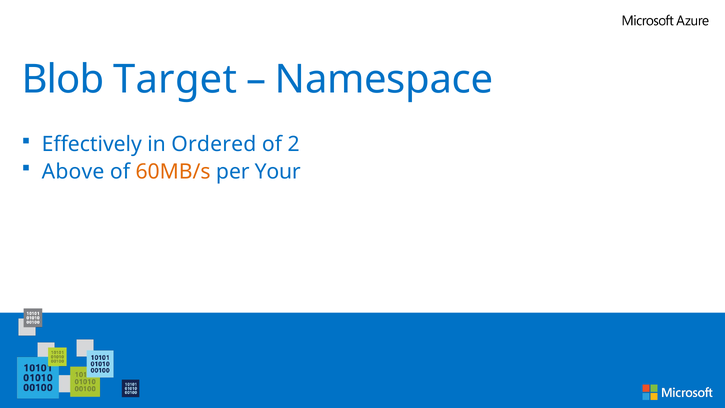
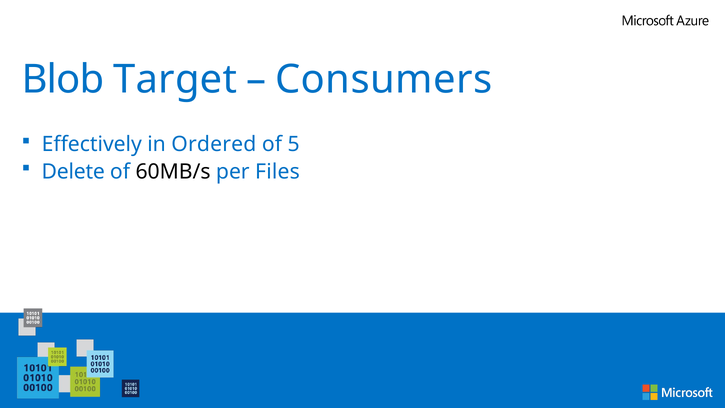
Namespace: Namespace -> Consumers (384, 79)
2: 2 -> 5 (294, 144)
Above: Above -> Delete (73, 172)
60MB/s colour: orange -> black (173, 172)
Your: Your -> Files (277, 172)
